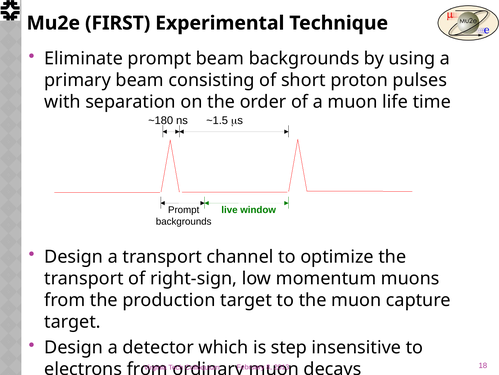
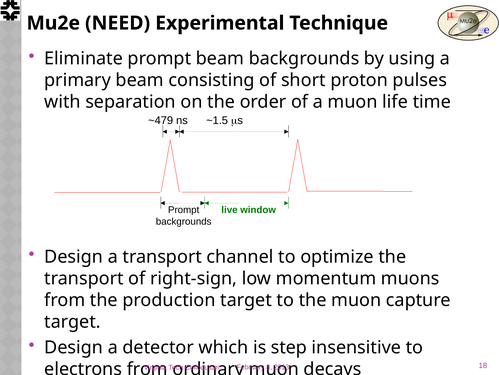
FIRST: FIRST -> NEED (118, 23)
~180: ~180 -> ~479 (161, 120)
